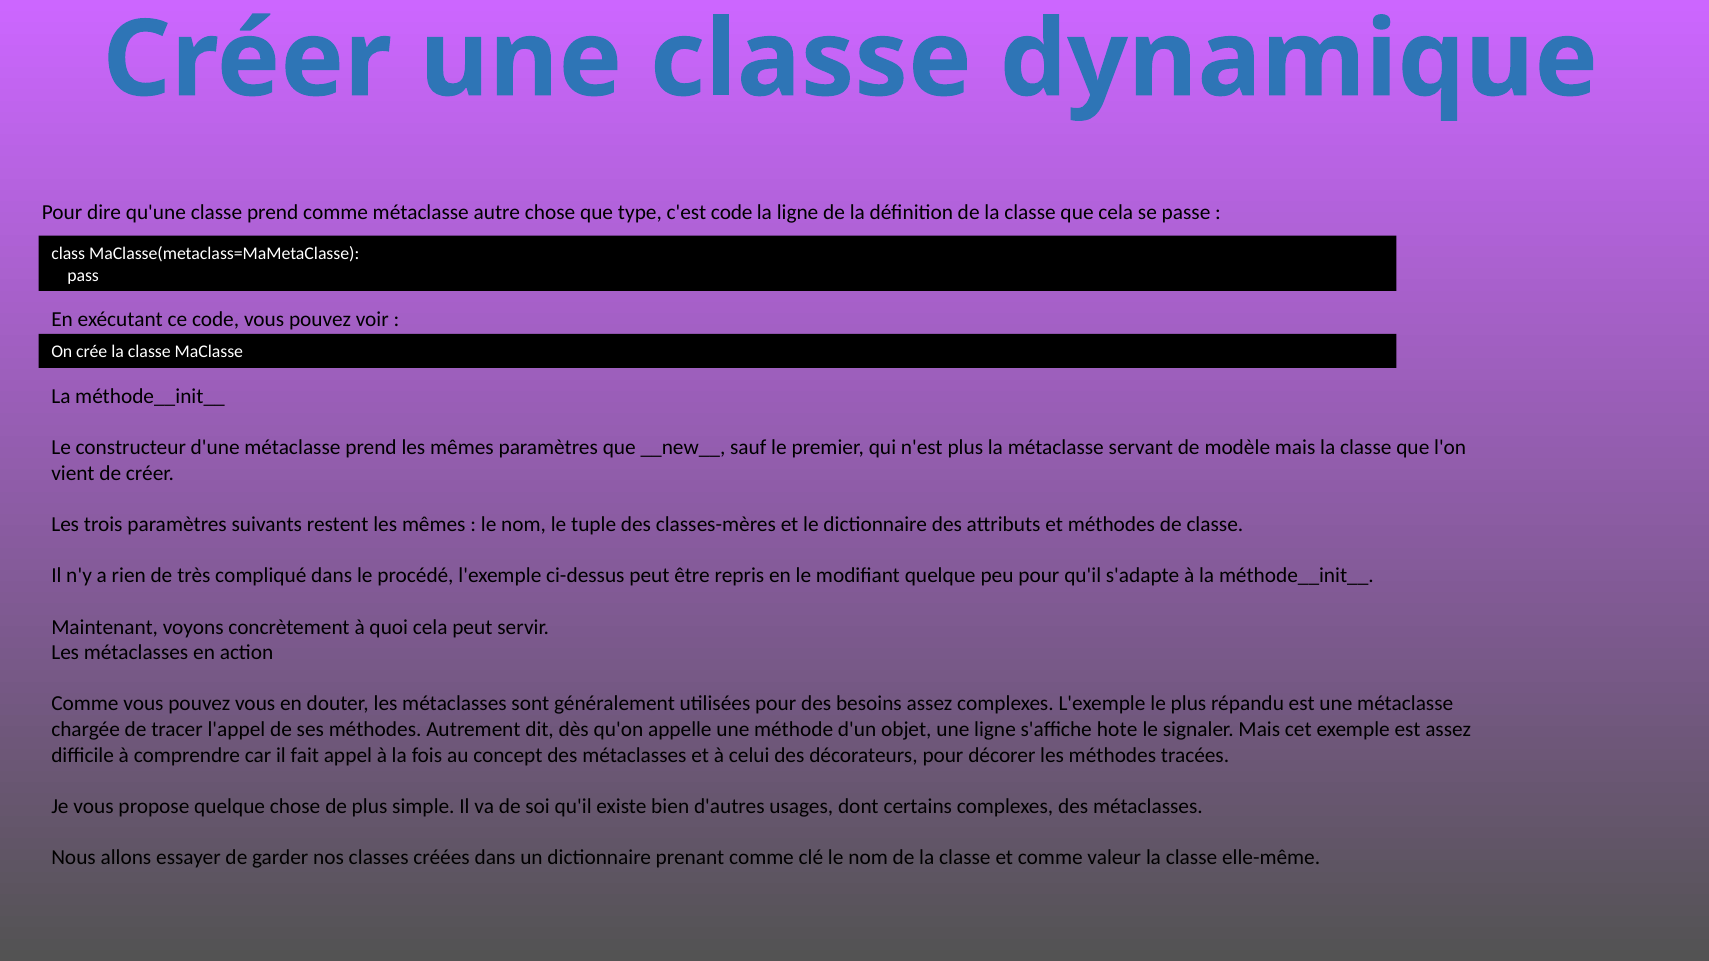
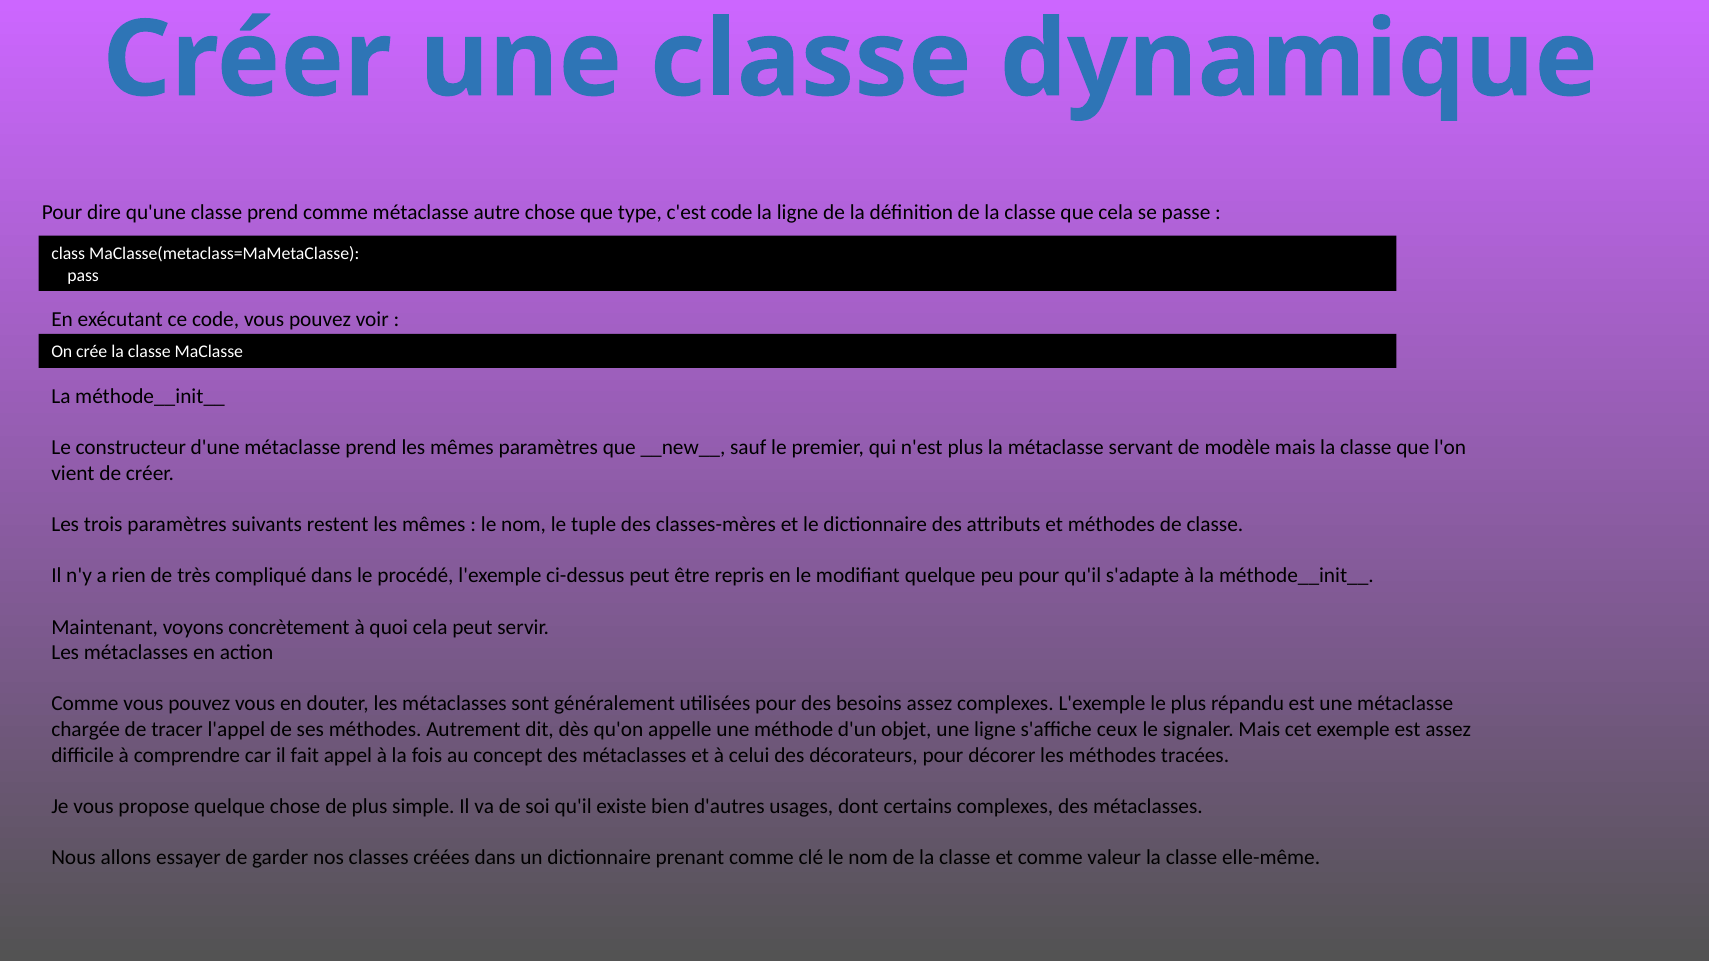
hote: hote -> ceux (1117, 730)
